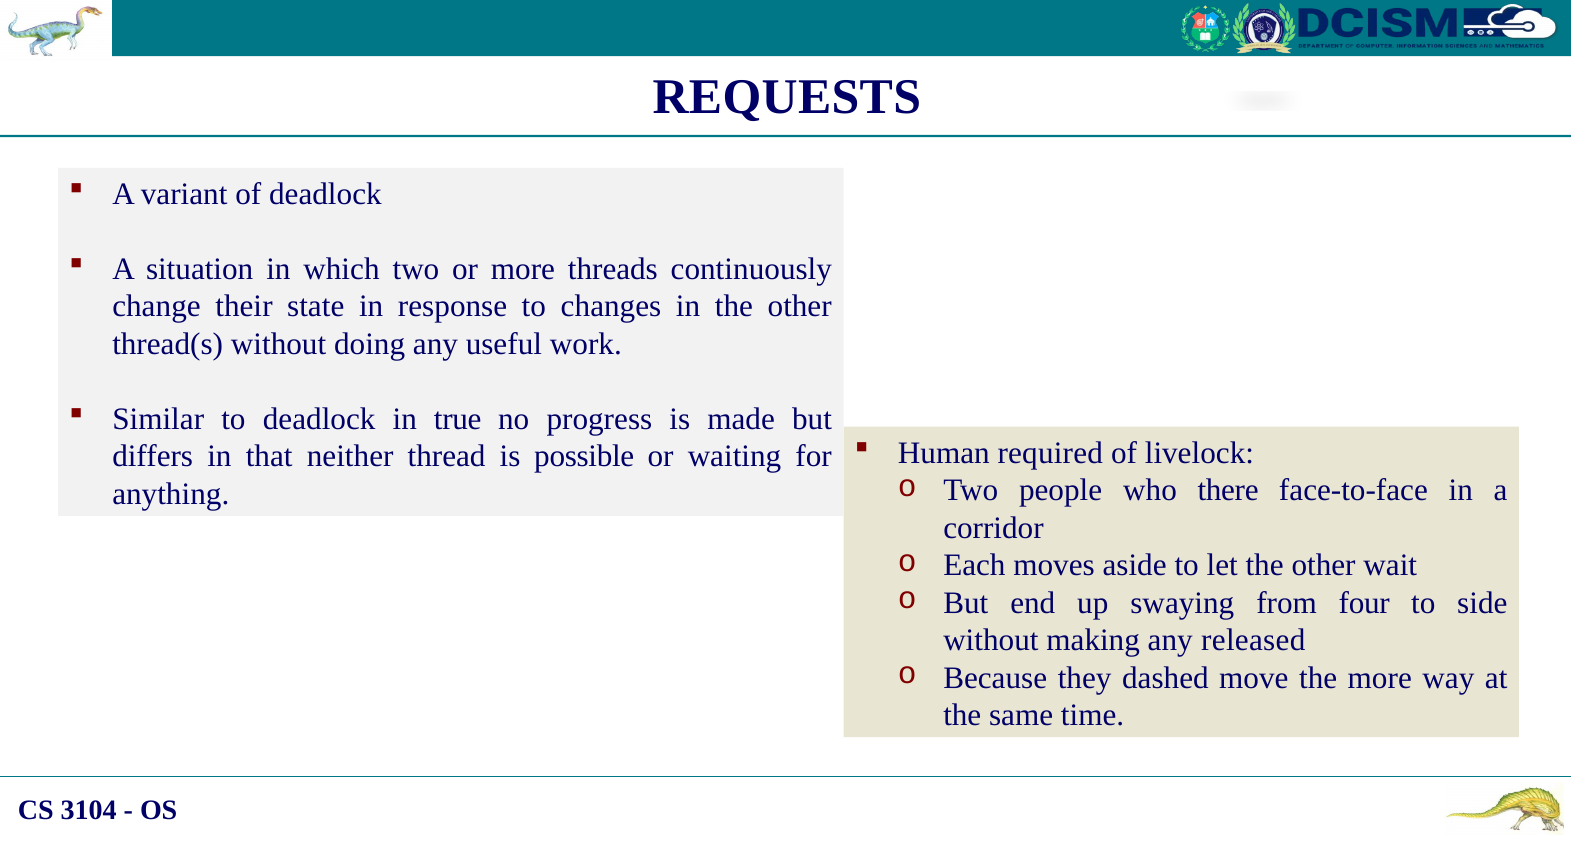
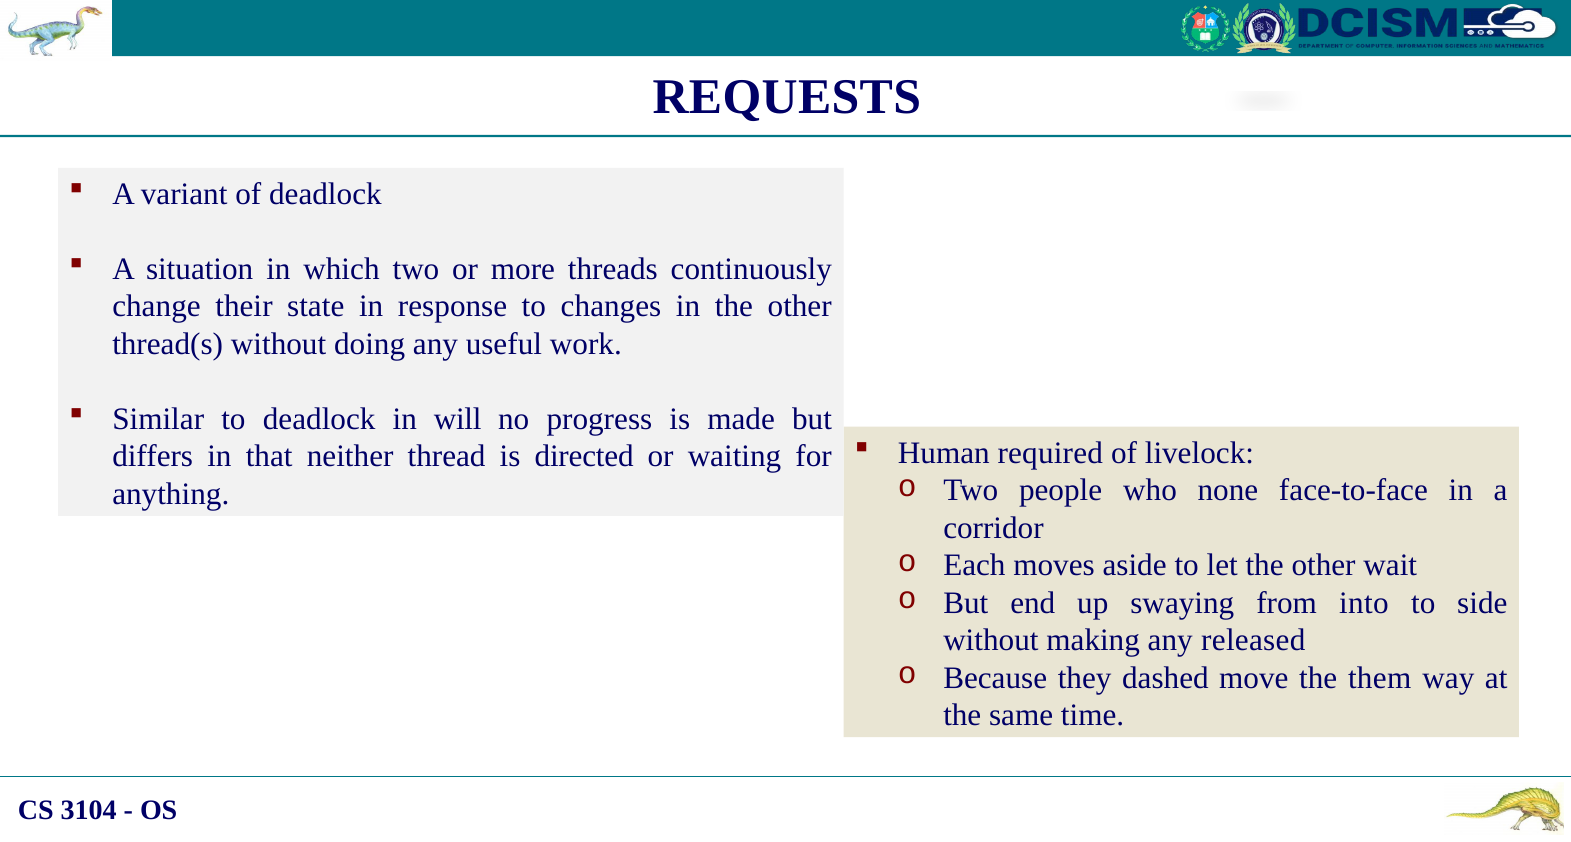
true: true -> will (458, 419)
possible: possible -> directed (584, 456)
there: there -> none (1228, 490)
four: four -> into (1364, 603)
the more: more -> them (1380, 677)
